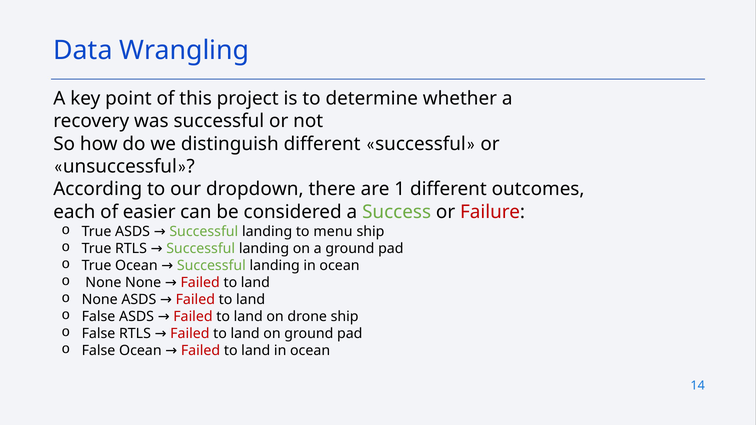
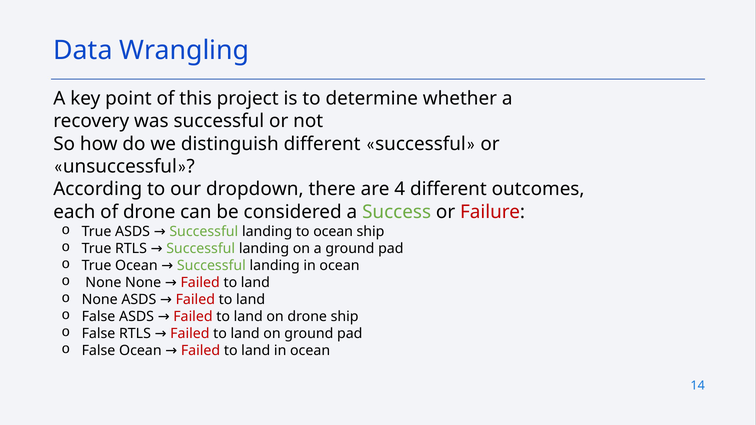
1: 1 -> 4 (400, 189)
of easier: easier -> drone (149, 212)
to menu: menu -> ocean (333, 232)
